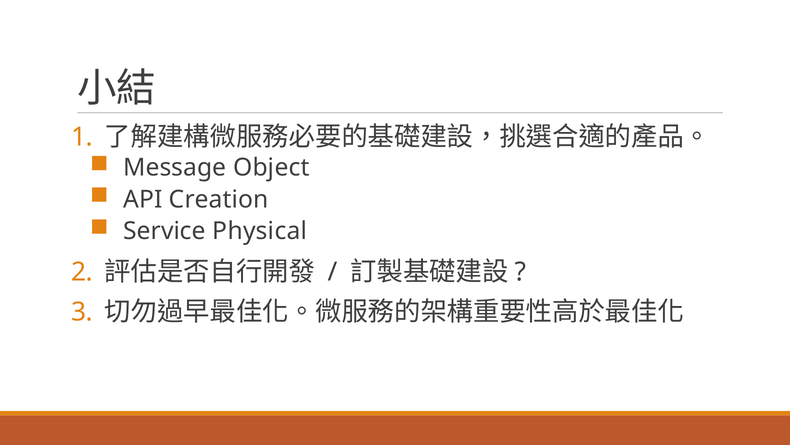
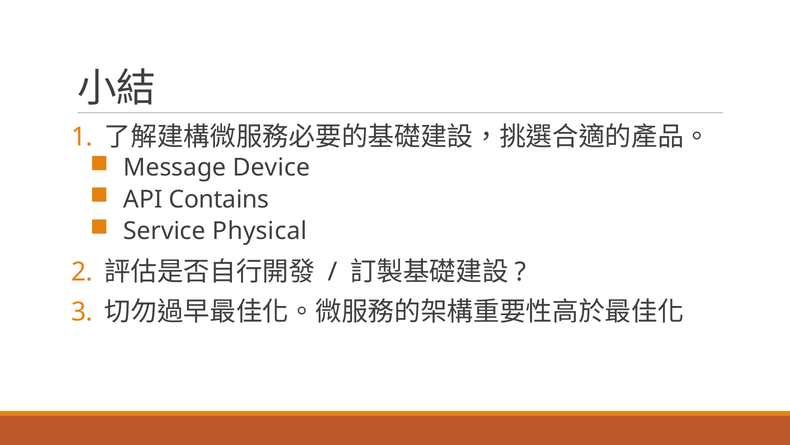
Object: Object -> Device (271, 168)
Creation: Creation -> Contains (219, 199)
